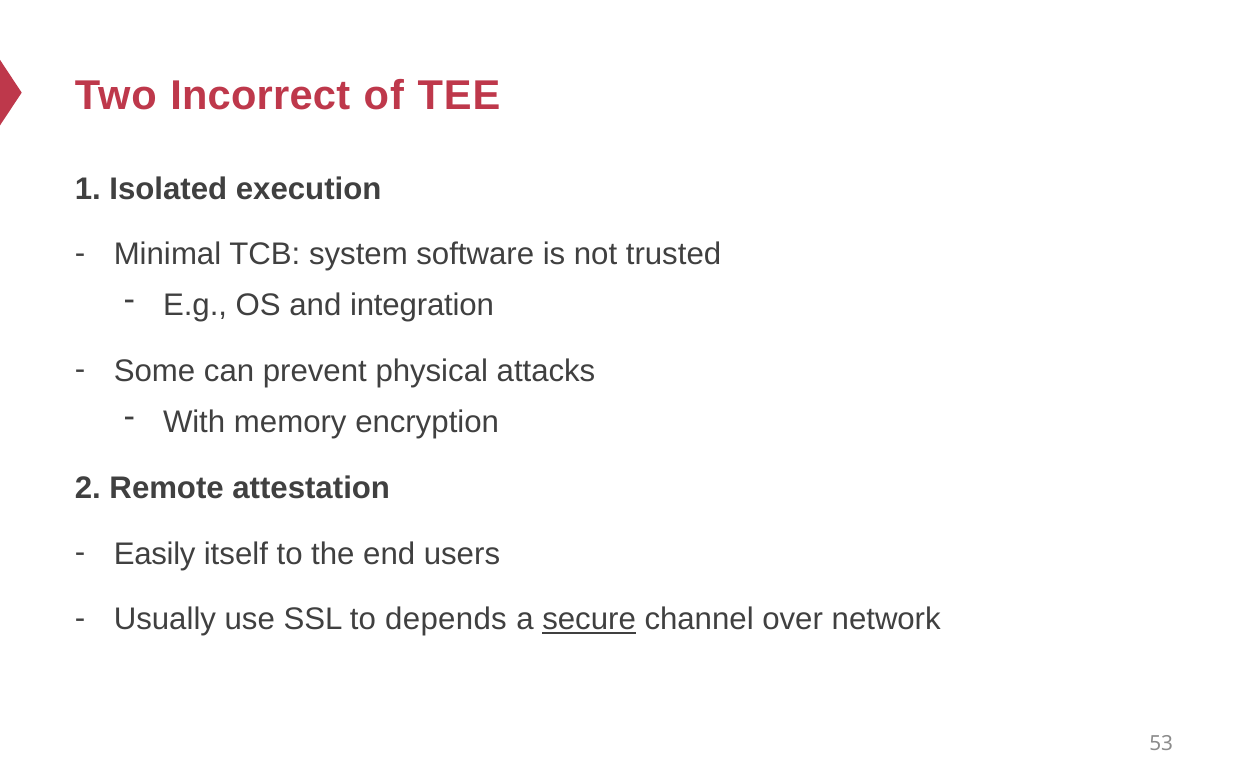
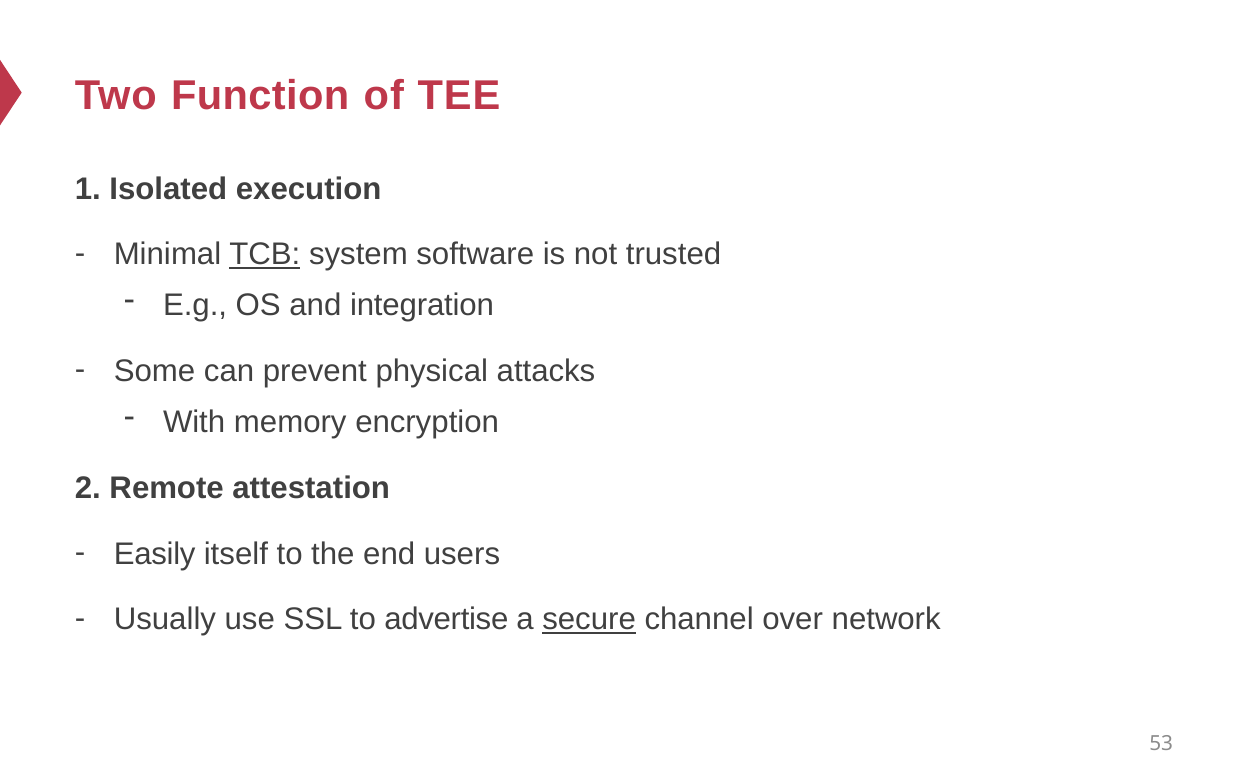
Incorrect: Incorrect -> Function (260, 96)
TCB underline: none -> present (265, 254)
depends: depends -> advertise (446, 620)
